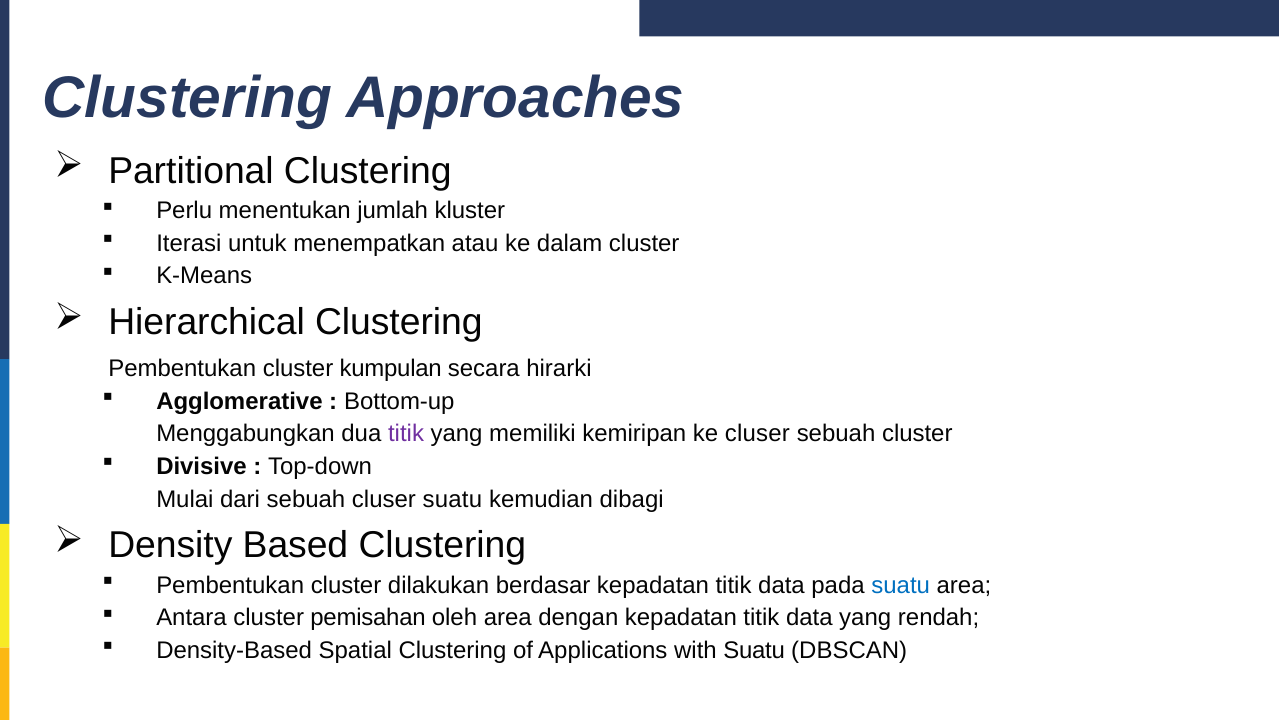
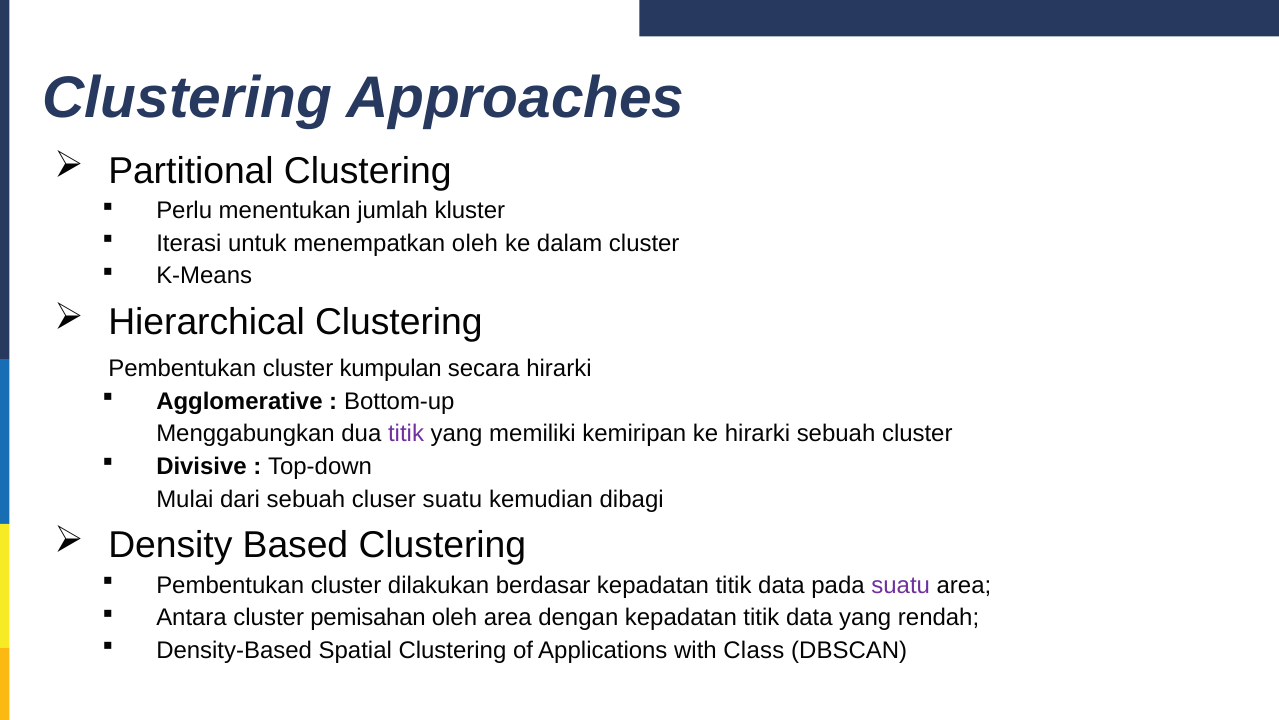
menempatkan atau: atau -> oleh (475, 243)
ke cluser: cluser -> hirarki (757, 434)
suatu colour: blue -> purple (901, 585)
with Suatu: Suatu -> Class (754, 650)
